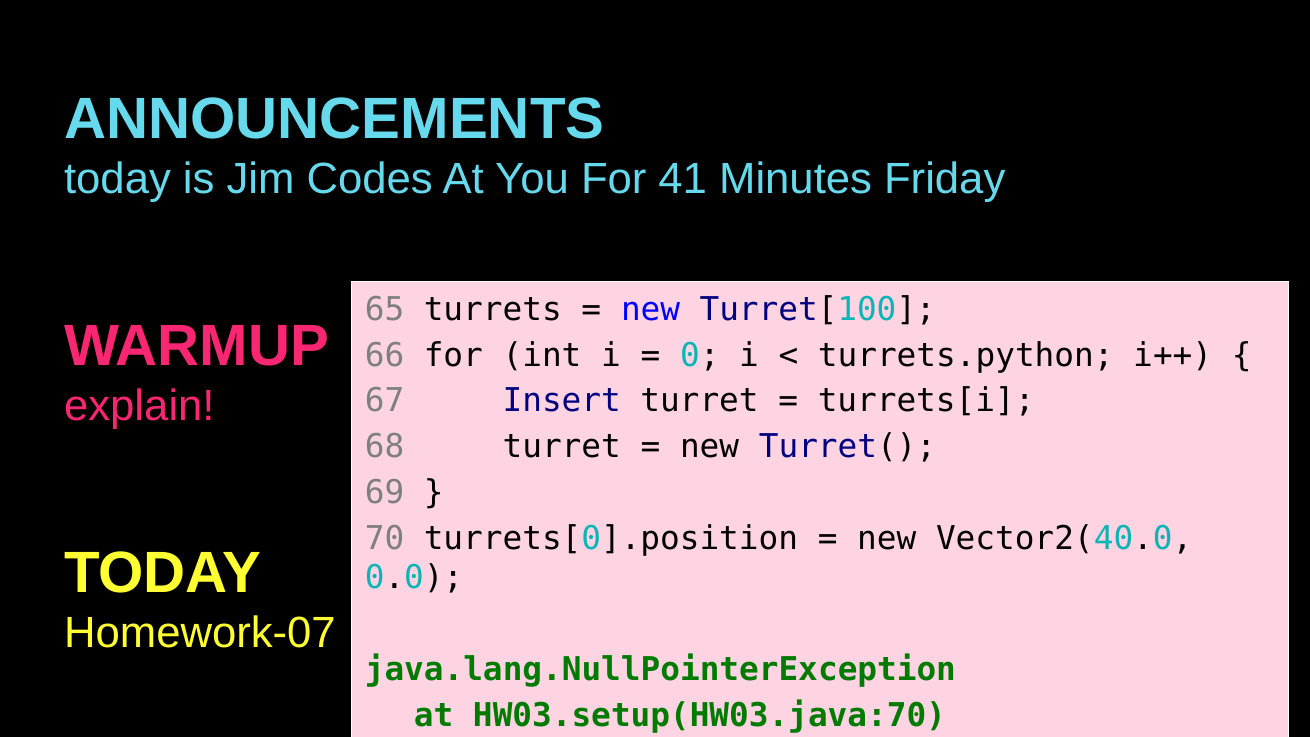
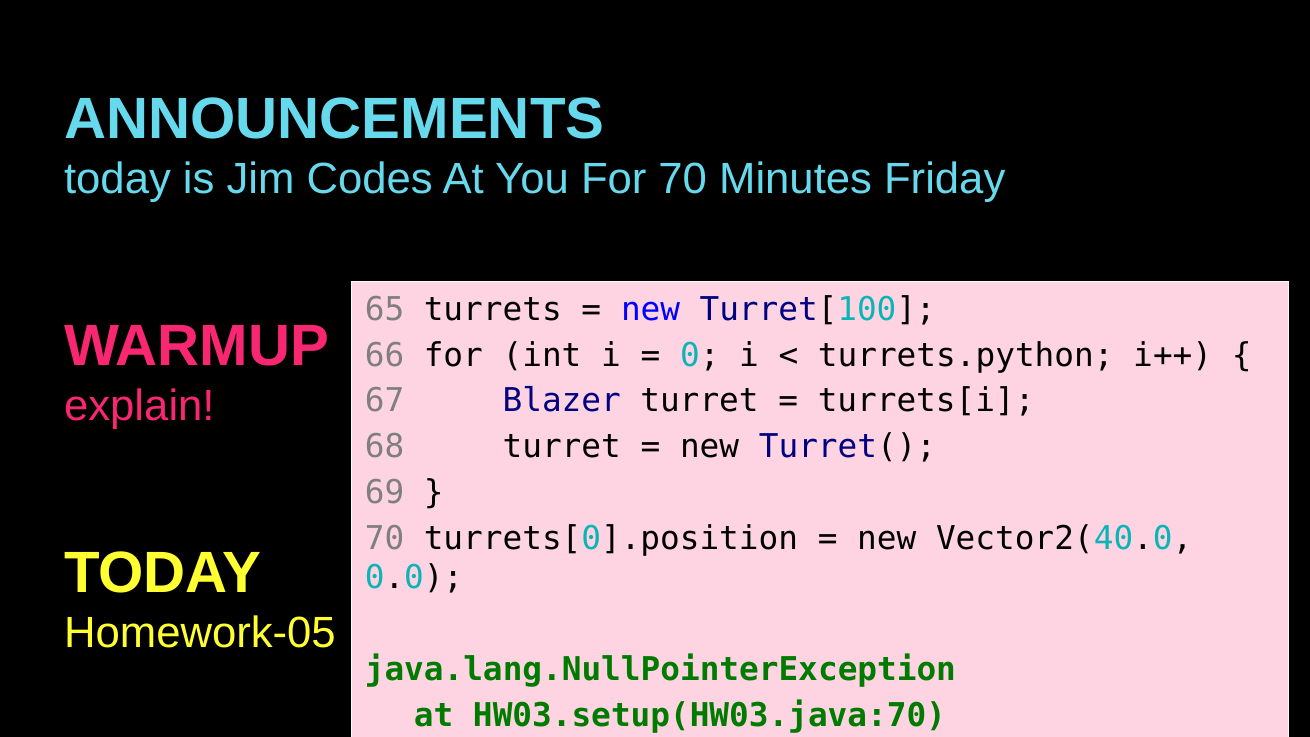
For 41: 41 -> 70 (683, 179)
Insert: Insert -> Blazer (562, 401)
Homework-07: Homework-07 -> Homework-05 (200, 633)
